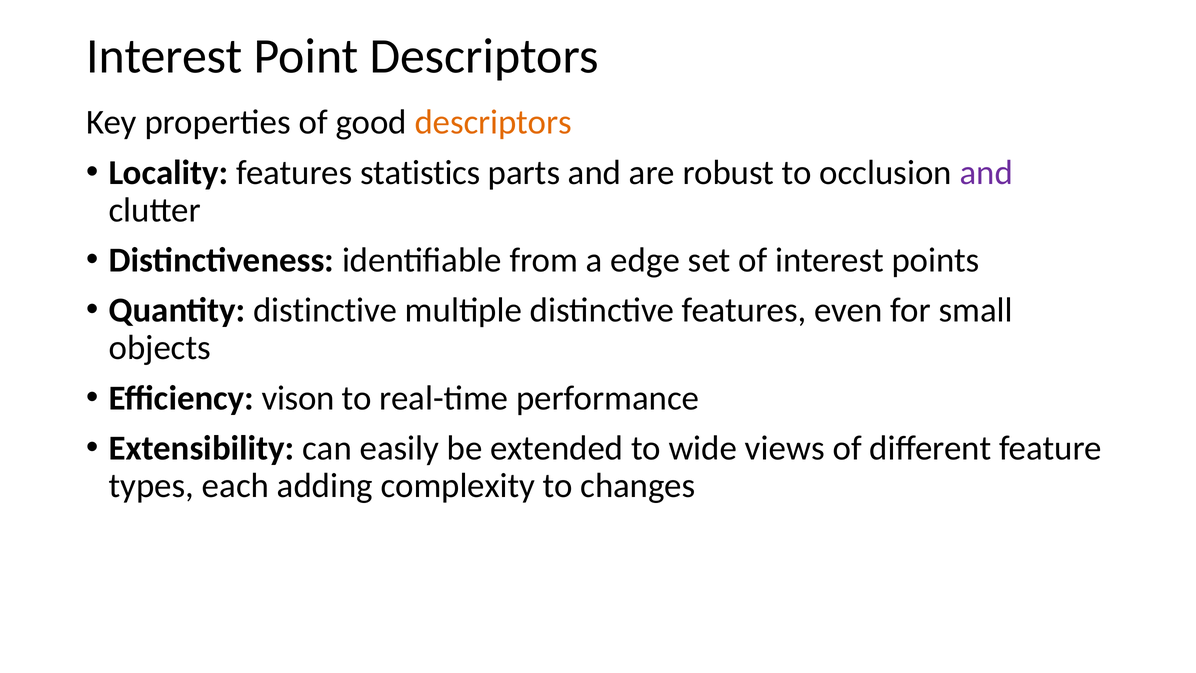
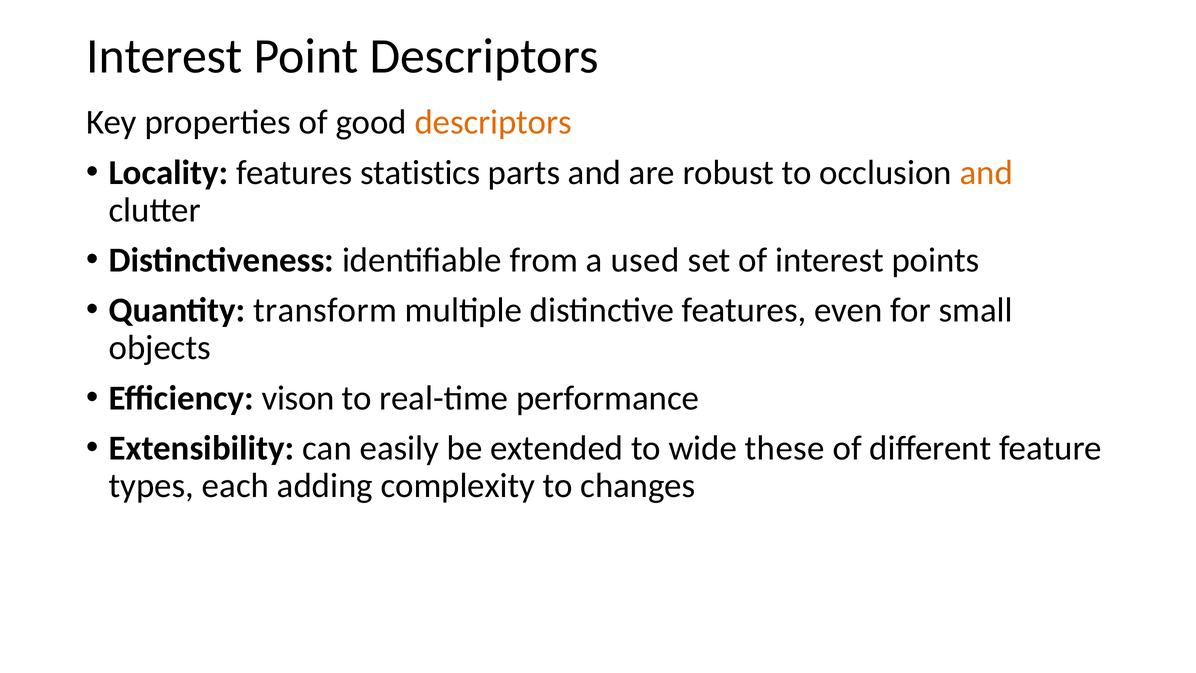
and colour: purple -> orange (986, 172)
edge: edge -> used (645, 260)
Quantity distinctive: distinctive -> transform (325, 310)
views: views -> these (785, 448)
